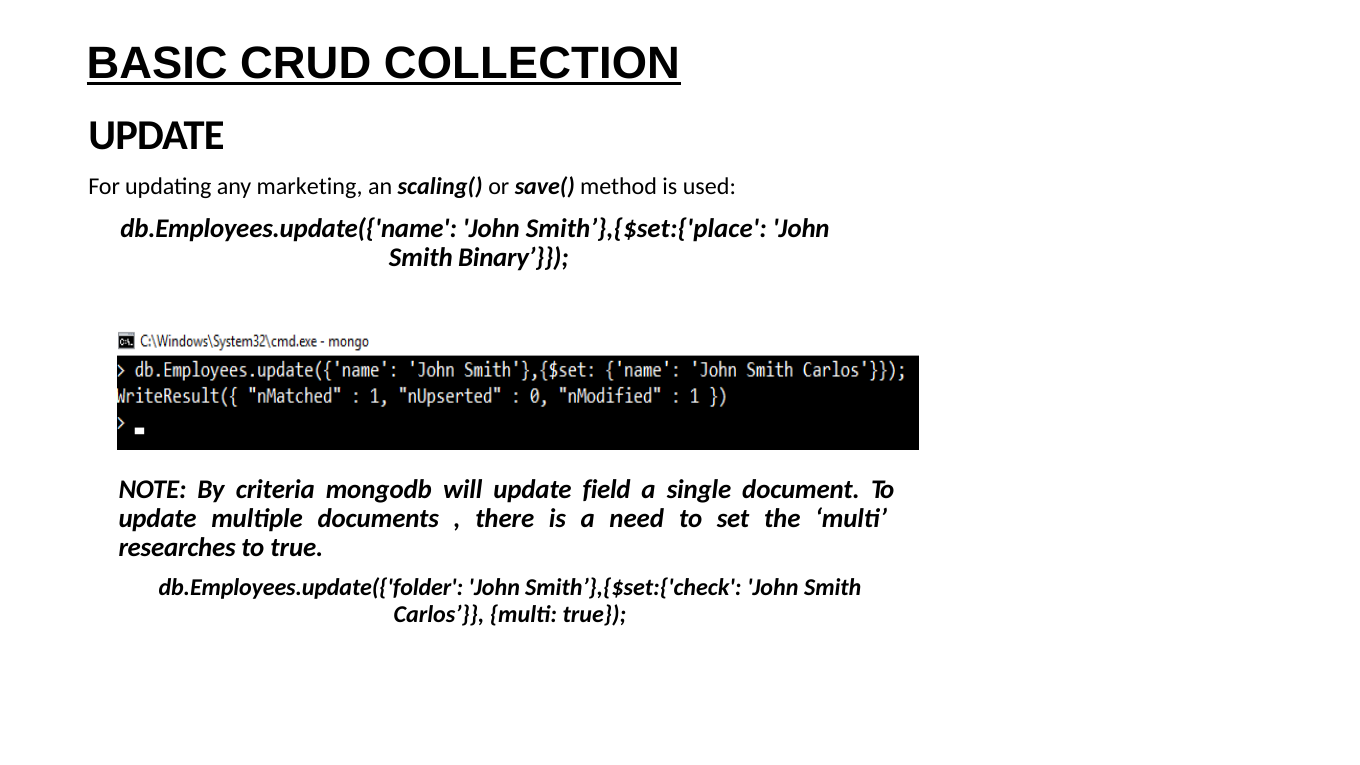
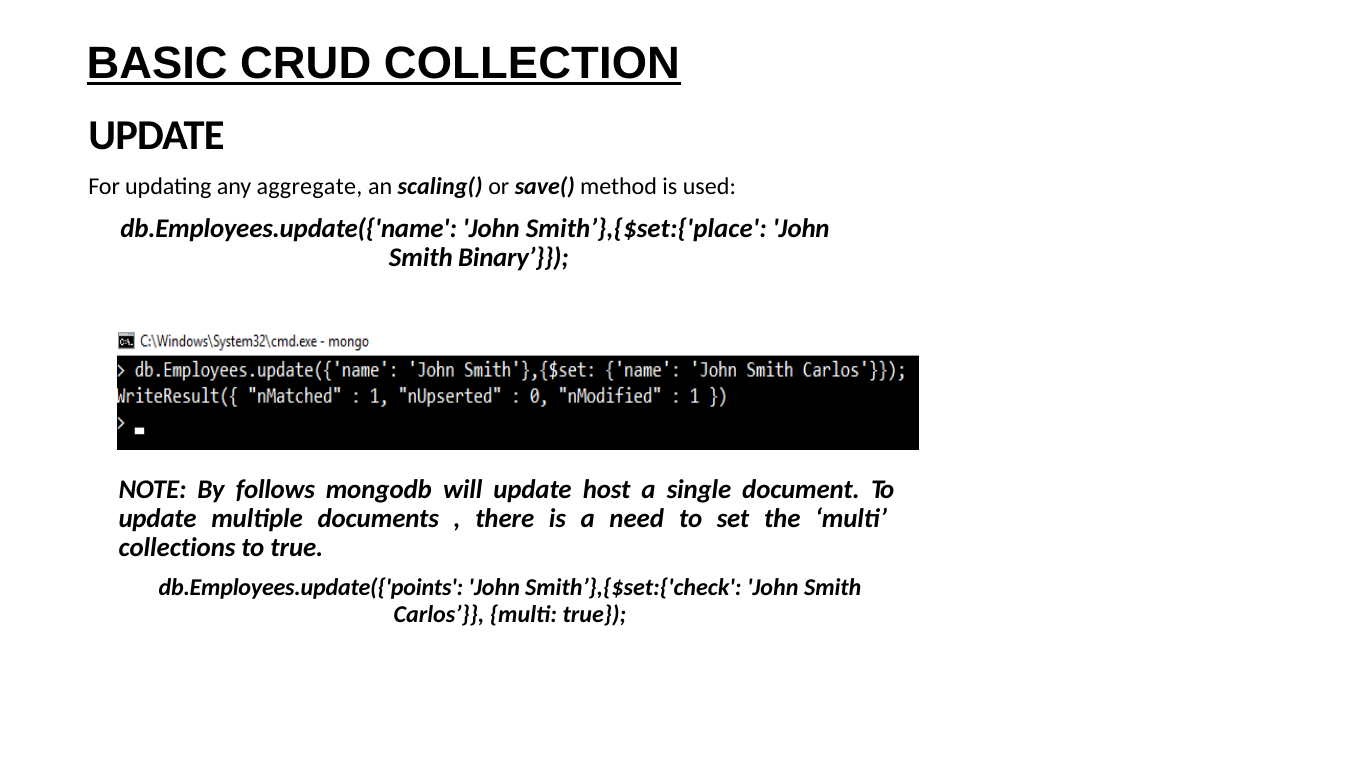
marketing: marketing -> aggregate (309, 187)
criteria: criteria -> follows (275, 489)
field: field -> host (607, 489)
researches: researches -> collections (177, 547)
db.Employees.update({'folder: db.Employees.update({'folder -> db.Employees.update({'points (311, 587)
